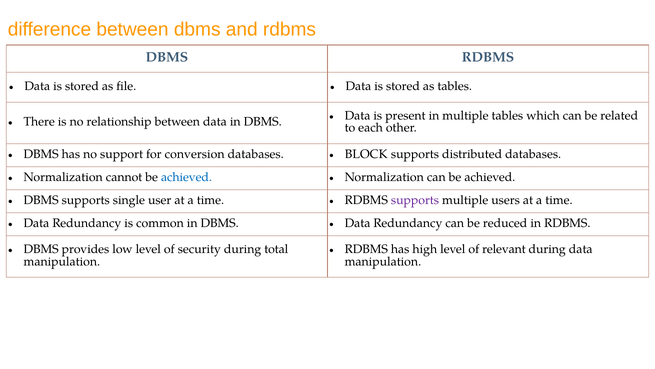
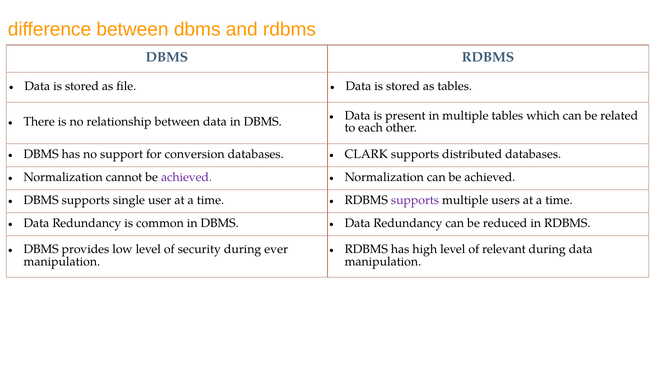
BLOCK: BLOCK -> CLARK (366, 154)
achieved colour: blue -> purple (187, 177)
total: total -> ever (276, 249)
